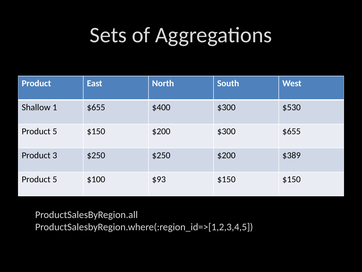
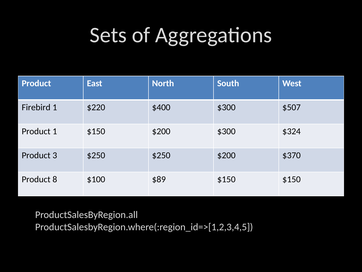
Shallow: Shallow -> Firebird (36, 107)
1 $655: $655 -> $220 (96, 107)
$530: $530 -> $507 (292, 107)
5: 5 -> 1 (55, 131)
$300 $655: $655 -> $324 (292, 131)
$389: $389 -> $370 (292, 155)
5: 5 -> 8 (55, 179)
$93: $93 -> $89 (159, 179)
